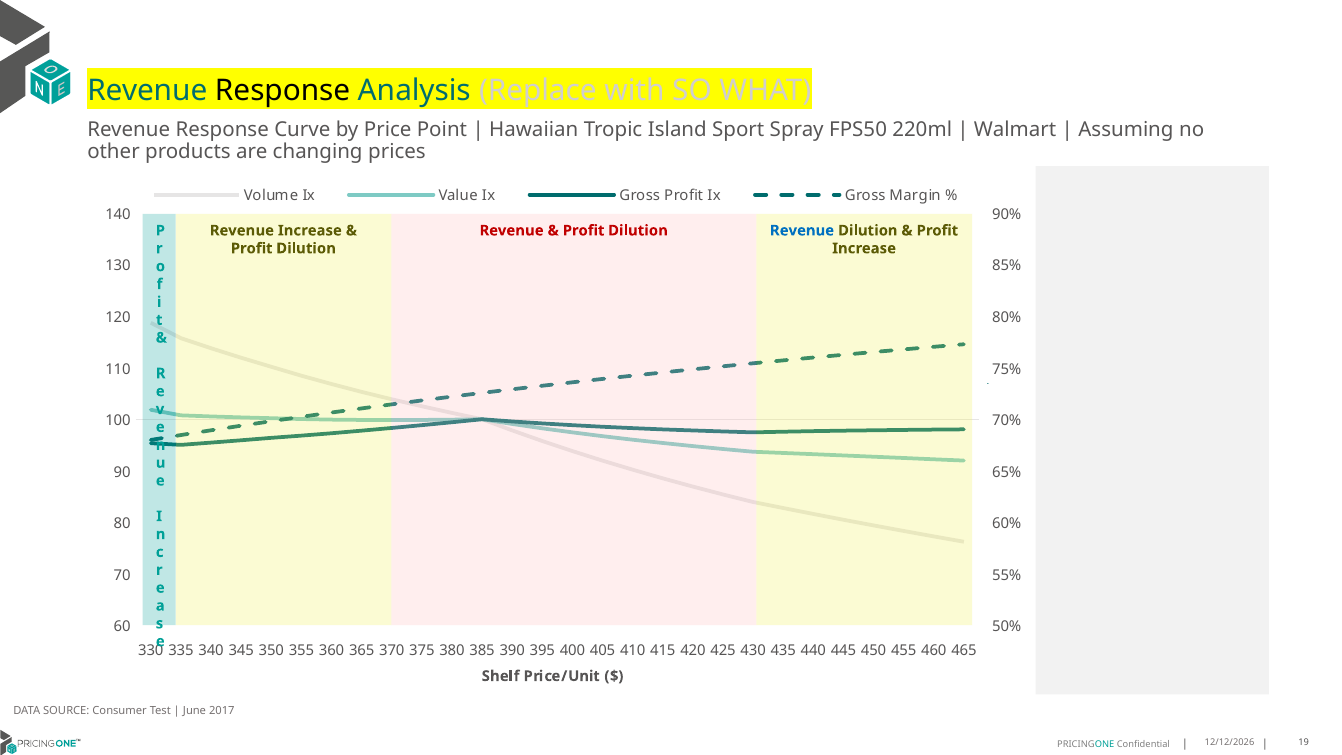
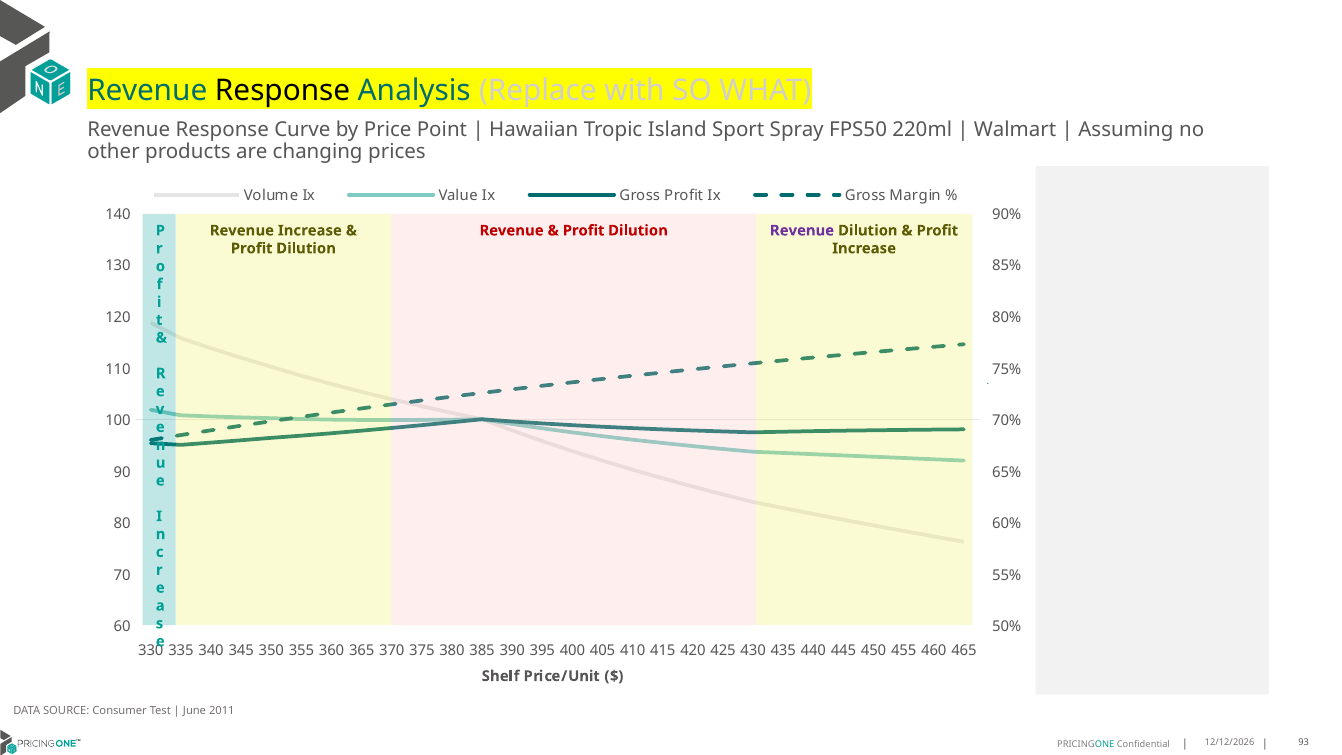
Revenue colour: blue -> purple (802, 231)
2017: 2017 -> 2011 (222, 711)
19: 19 -> 93 (1304, 742)
